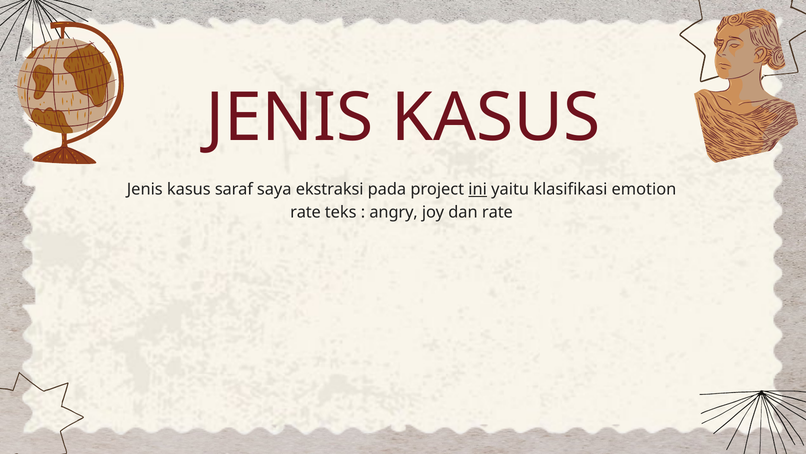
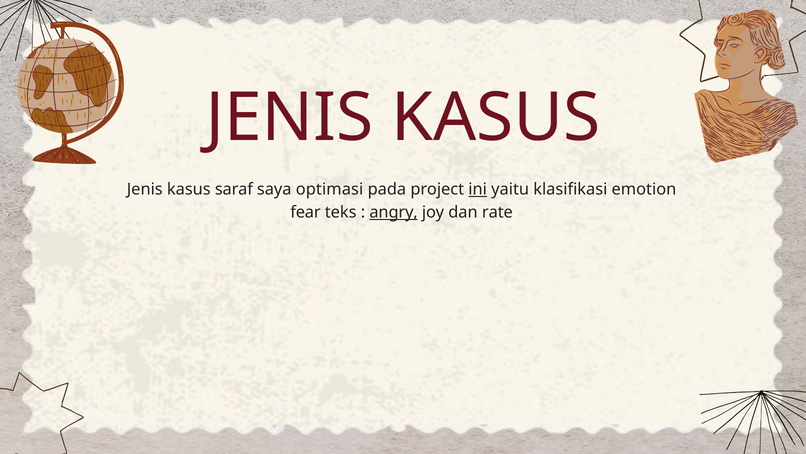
ekstraksi: ekstraksi -> optimasi (330, 189)
rate: rate -> fear (305, 212)
angry underline: none -> present (394, 212)
